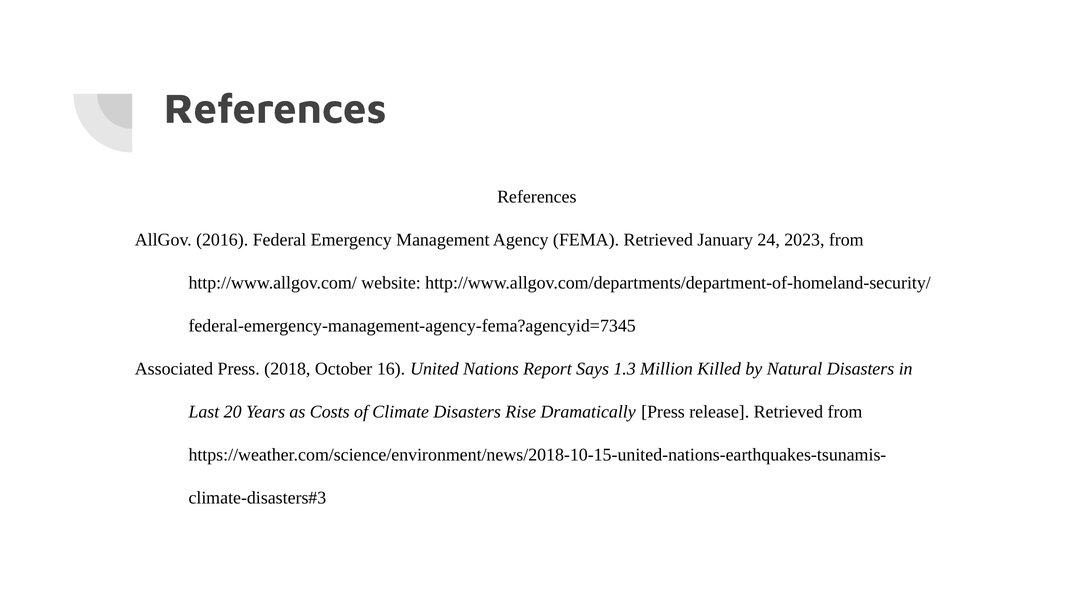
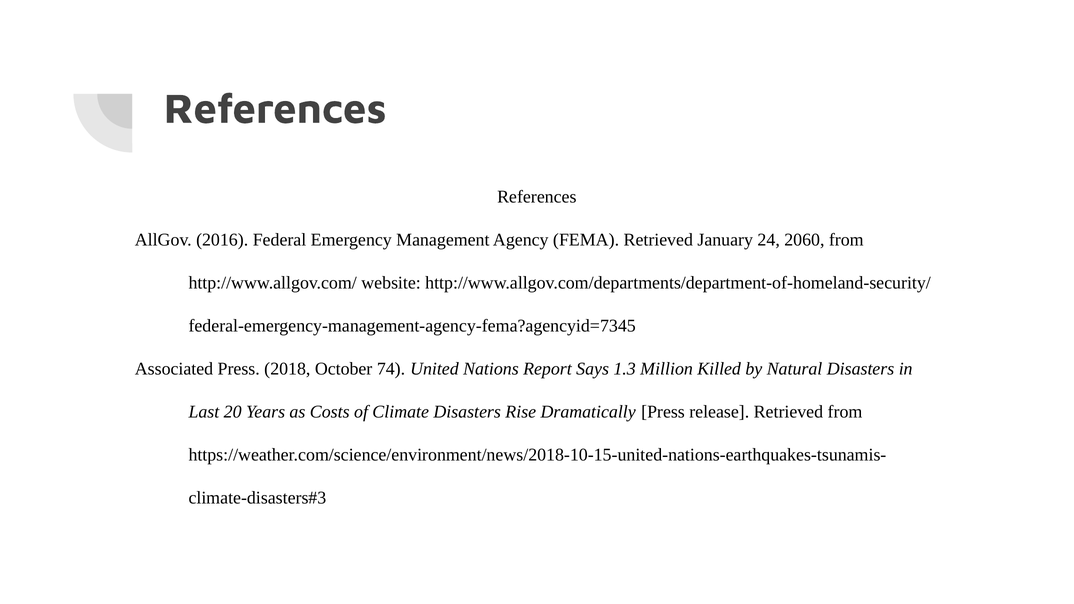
2023: 2023 -> 2060 (804, 240)
16: 16 -> 74 (391, 369)
